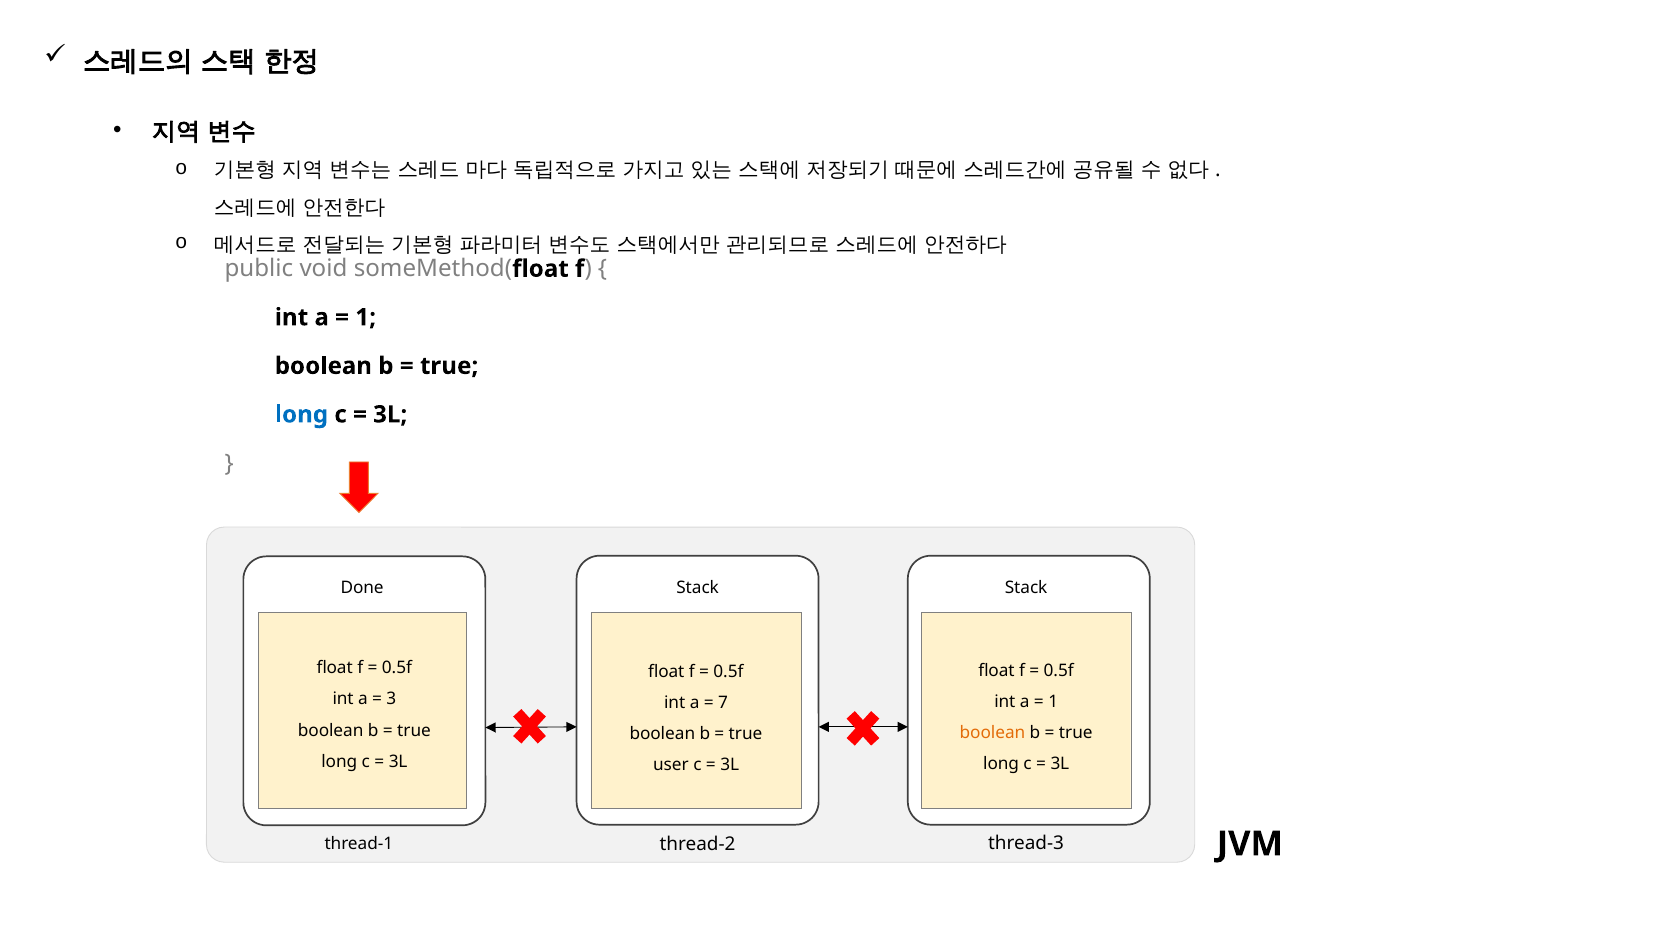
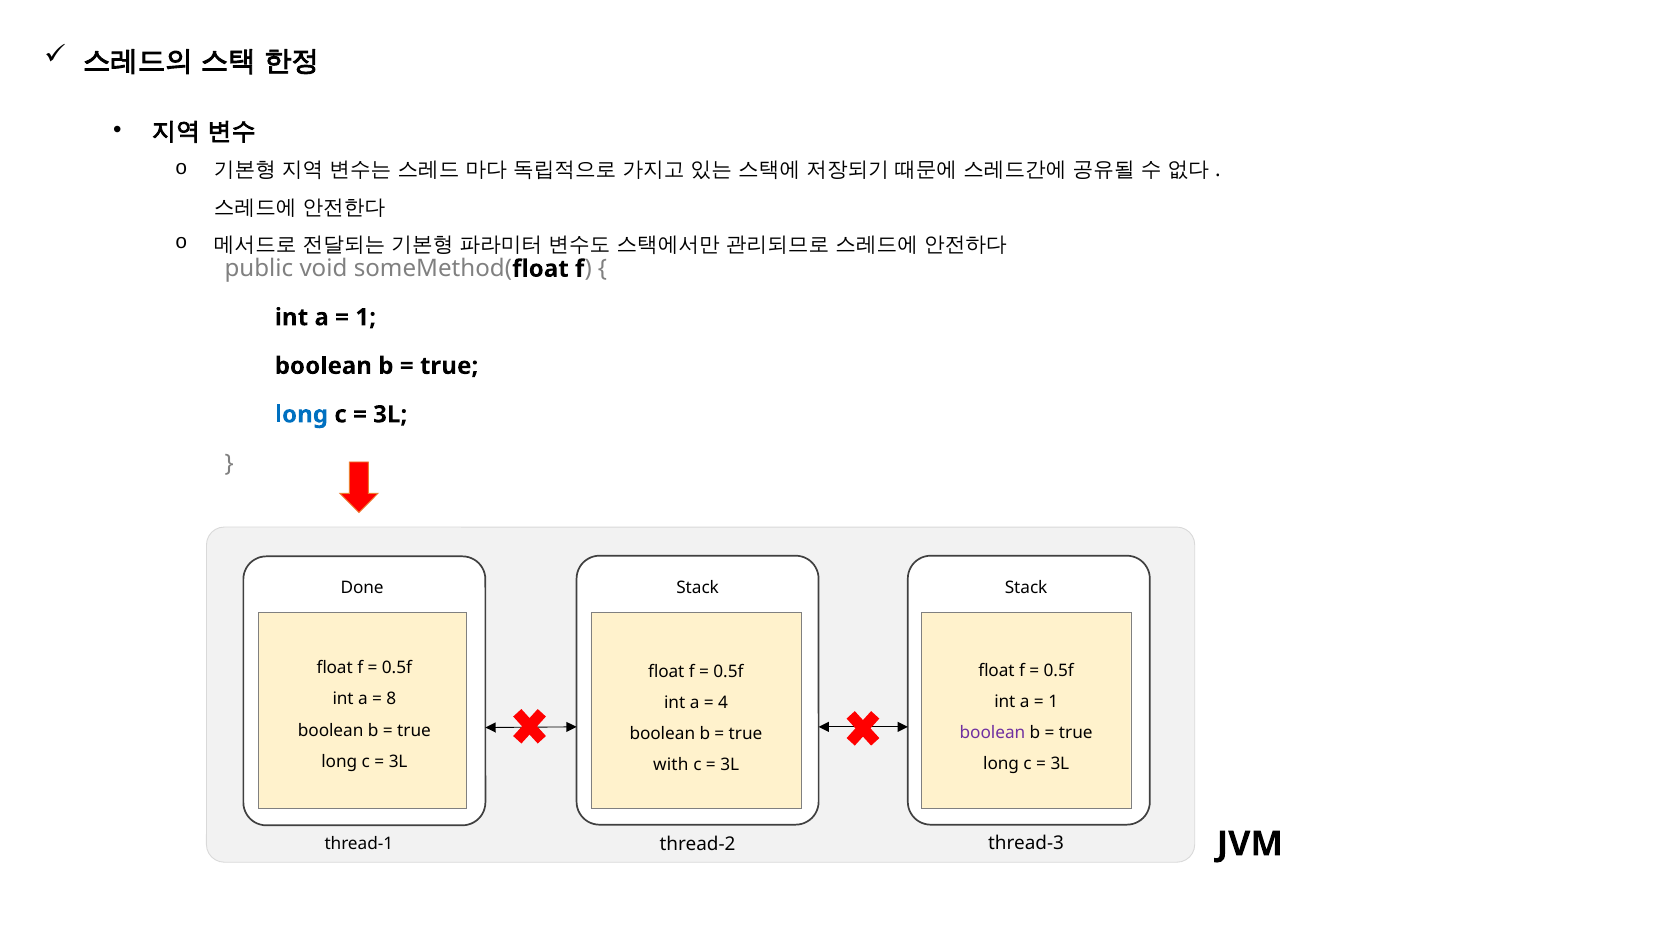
3: 3 -> 8 (391, 700)
7: 7 -> 4 (723, 703)
boolean colour: orange -> purple (993, 733)
user: user -> with (671, 765)
